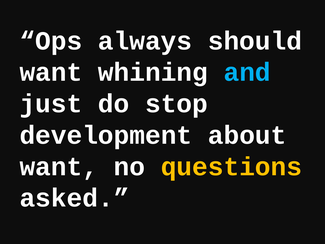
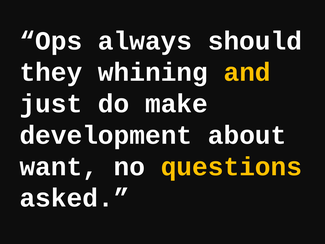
want: want -> they (51, 72)
and colour: light blue -> yellow (247, 72)
stop: stop -> make (176, 104)
